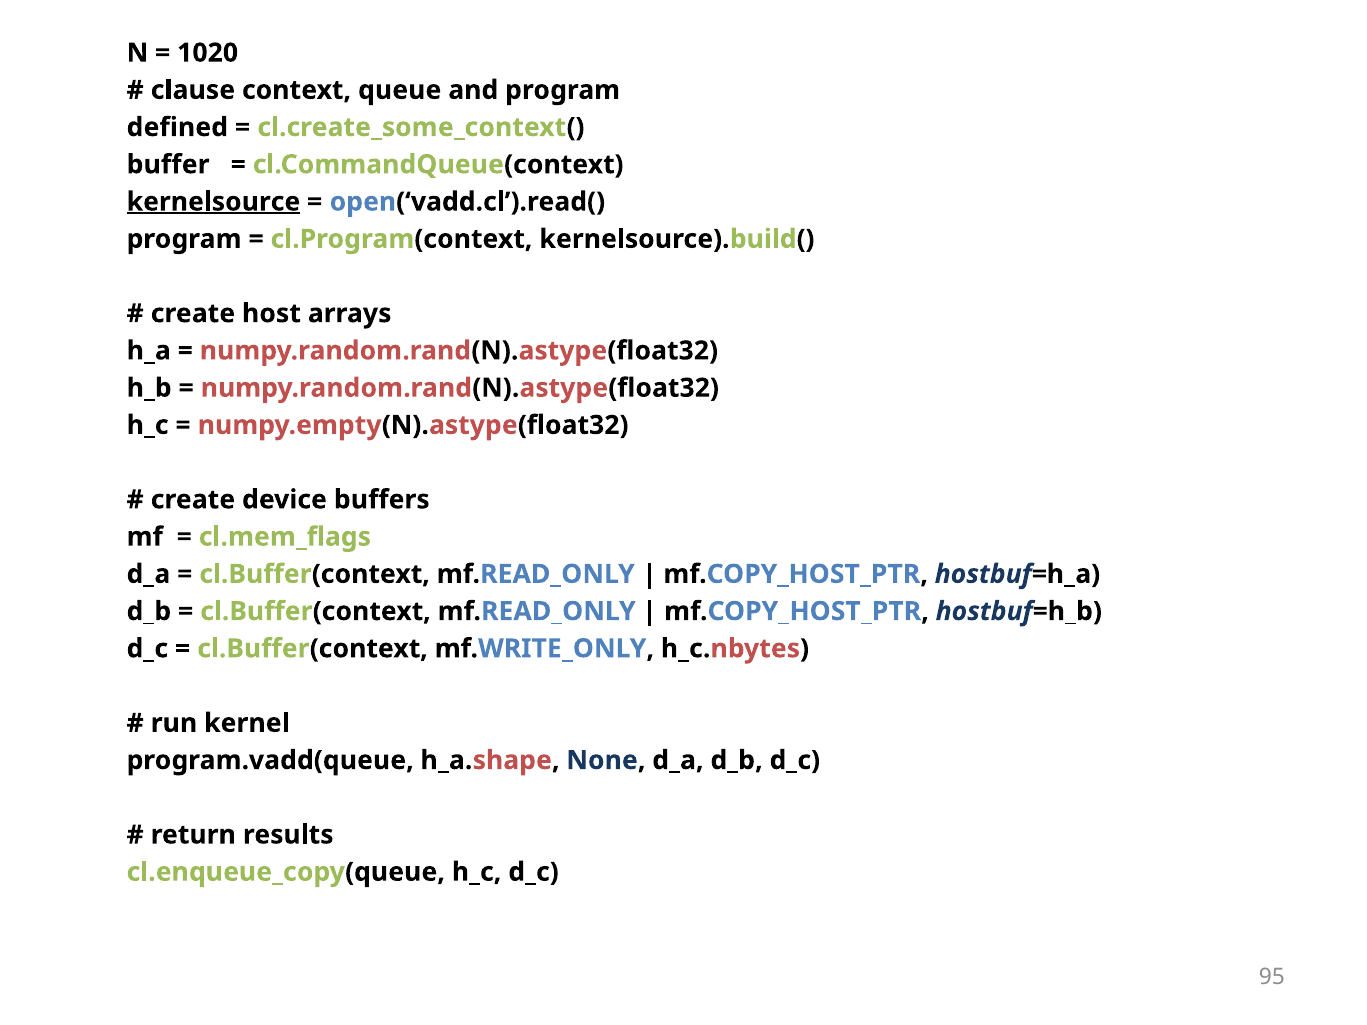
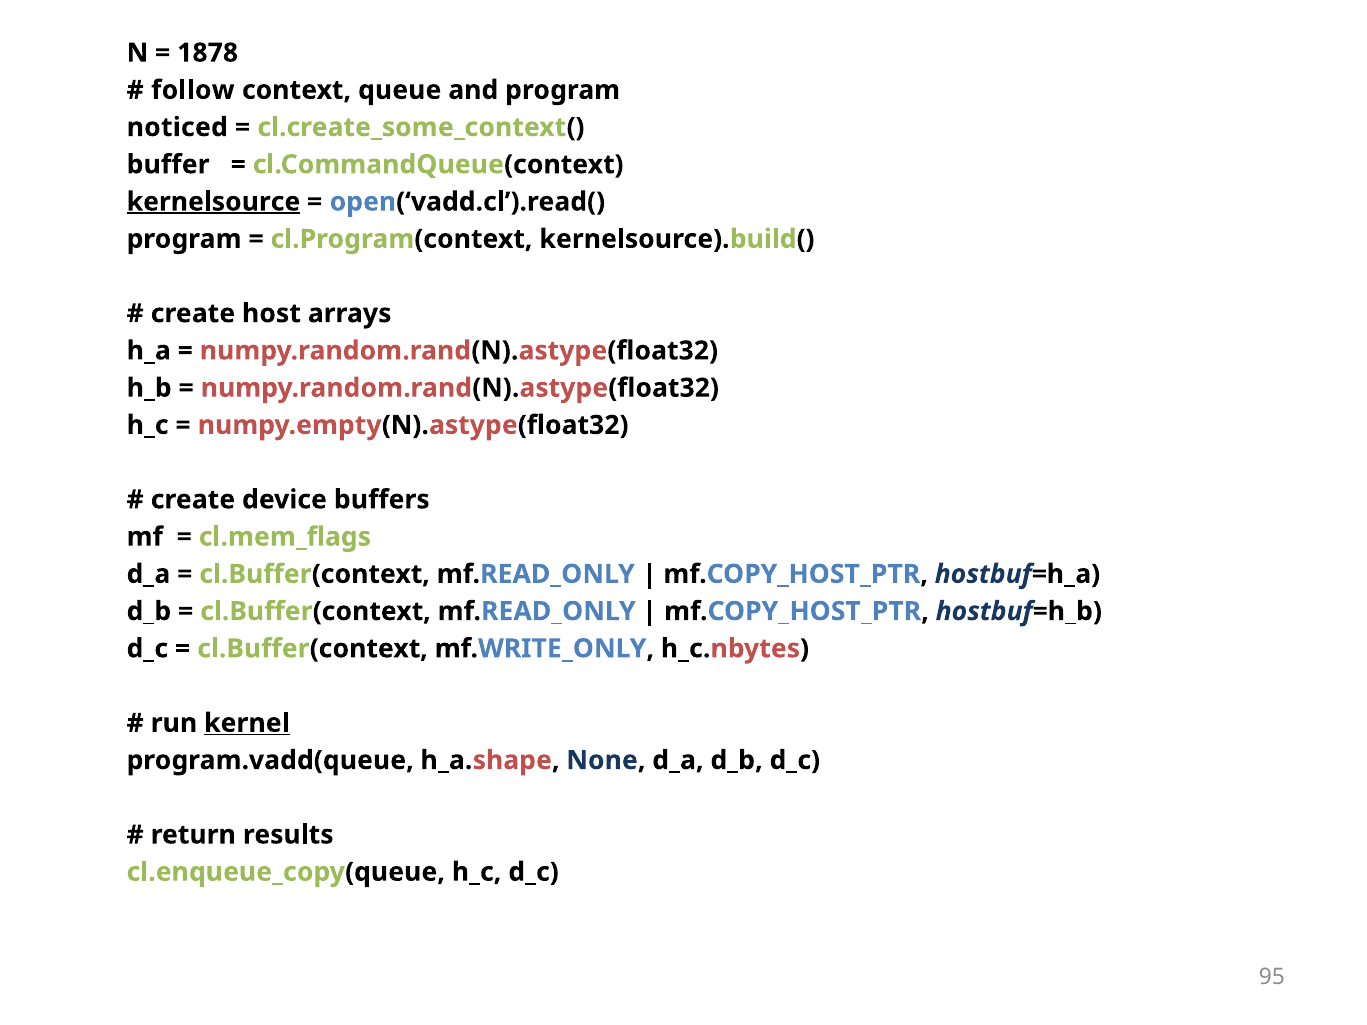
1020: 1020 -> 1878 (208, 53)
clause: clause -> follow (193, 90)
defined: defined -> noticed (177, 127)
kernel underline: none -> present (247, 723)
